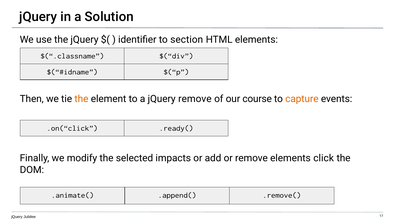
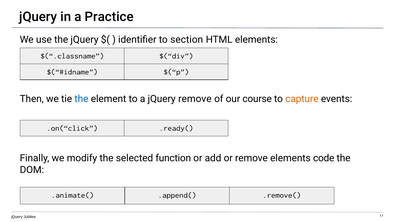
Solution: Solution -> Practice (109, 17)
the colour: orange -> blue (81, 99)
impacts: impacts -> function (173, 158)
click: click -> code (324, 158)
